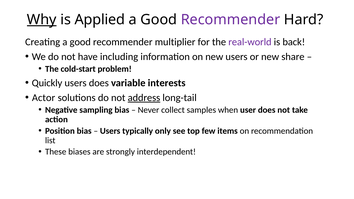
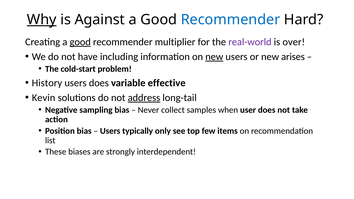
Applied: Applied -> Against (100, 20)
Recommender colour: purple -> blue (230, 20)
good underline: none -> present (80, 42)
back: back -> over (294, 42)
new underline: none -> present (214, 57)
share: share -> arises (293, 57)
Quickly: Quickly -> History (47, 83)
interests: interests -> effective (167, 83)
Actor: Actor -> Kevin (44, 98)
